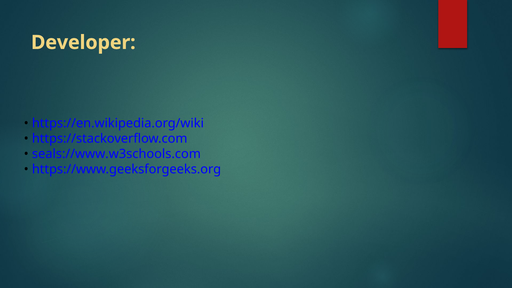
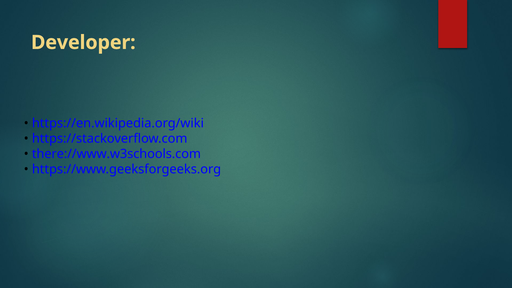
seals://www.w3schools.com: seals://www.w3schools.com -> there://www.w3schools.com (116, 154)
